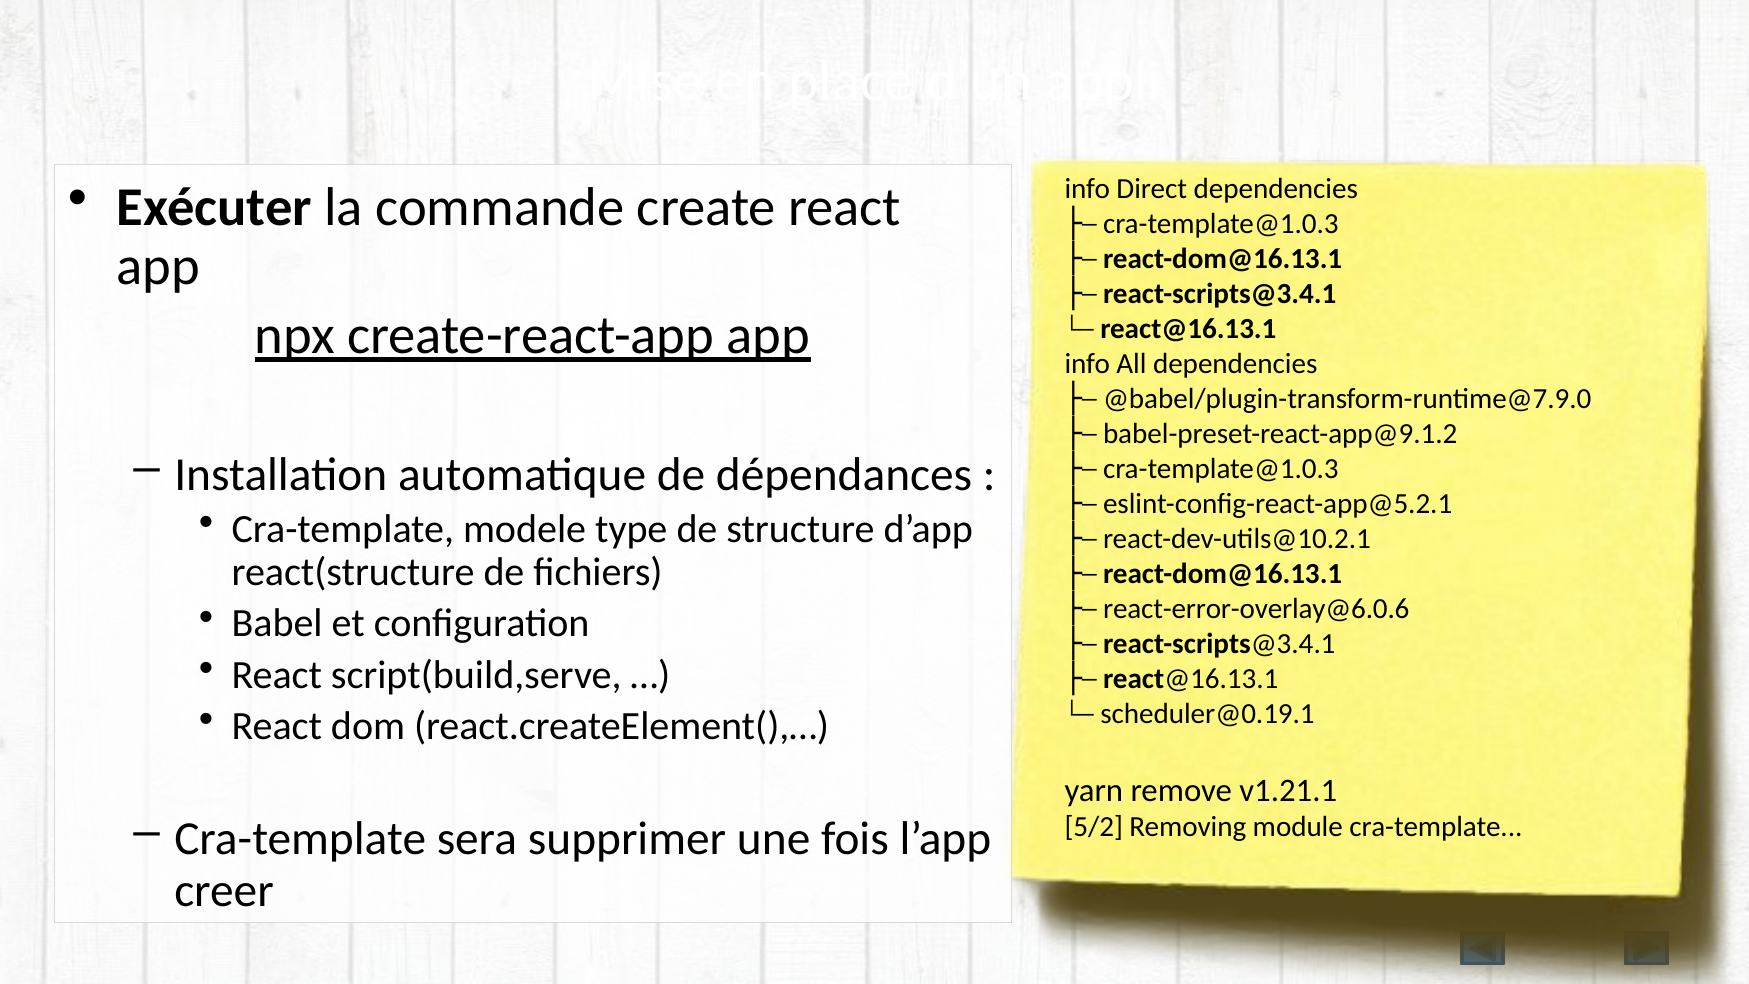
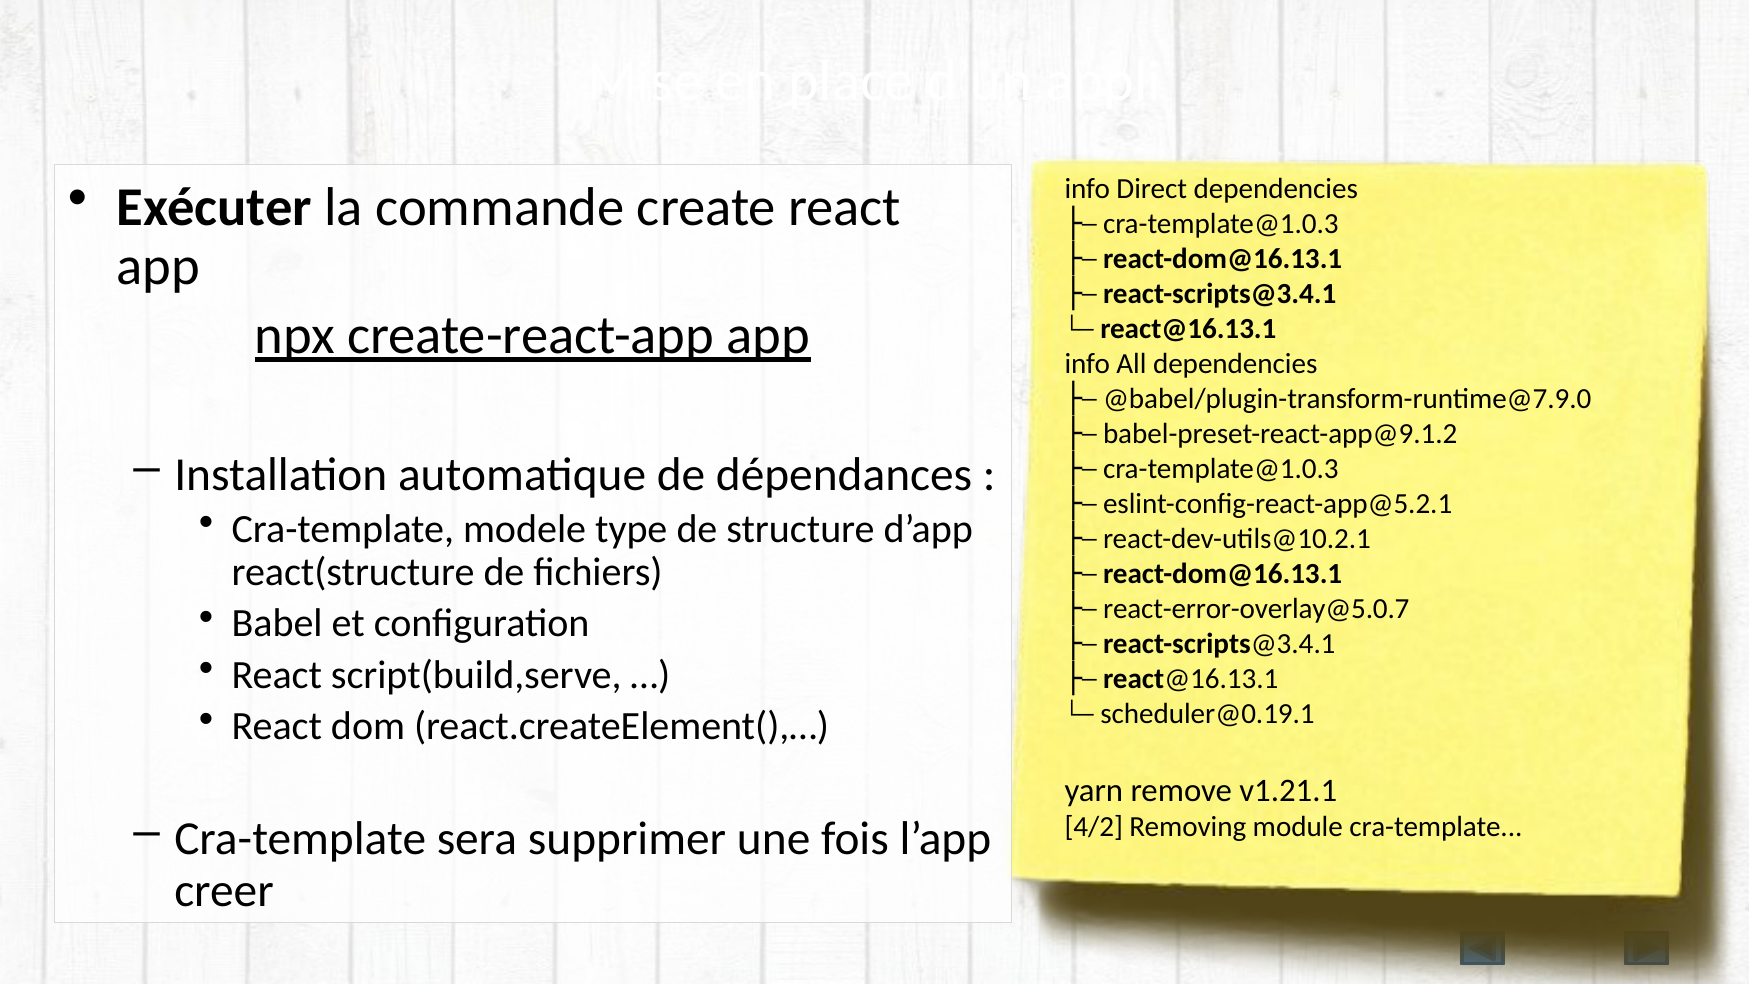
react-error-overlay@6.0.6: react-error-overlay@6.0.6 -> react-error-overlay@5.0.7 (1256, 609)
5/2: 5/2 -> 4/2 (1094, 827)
